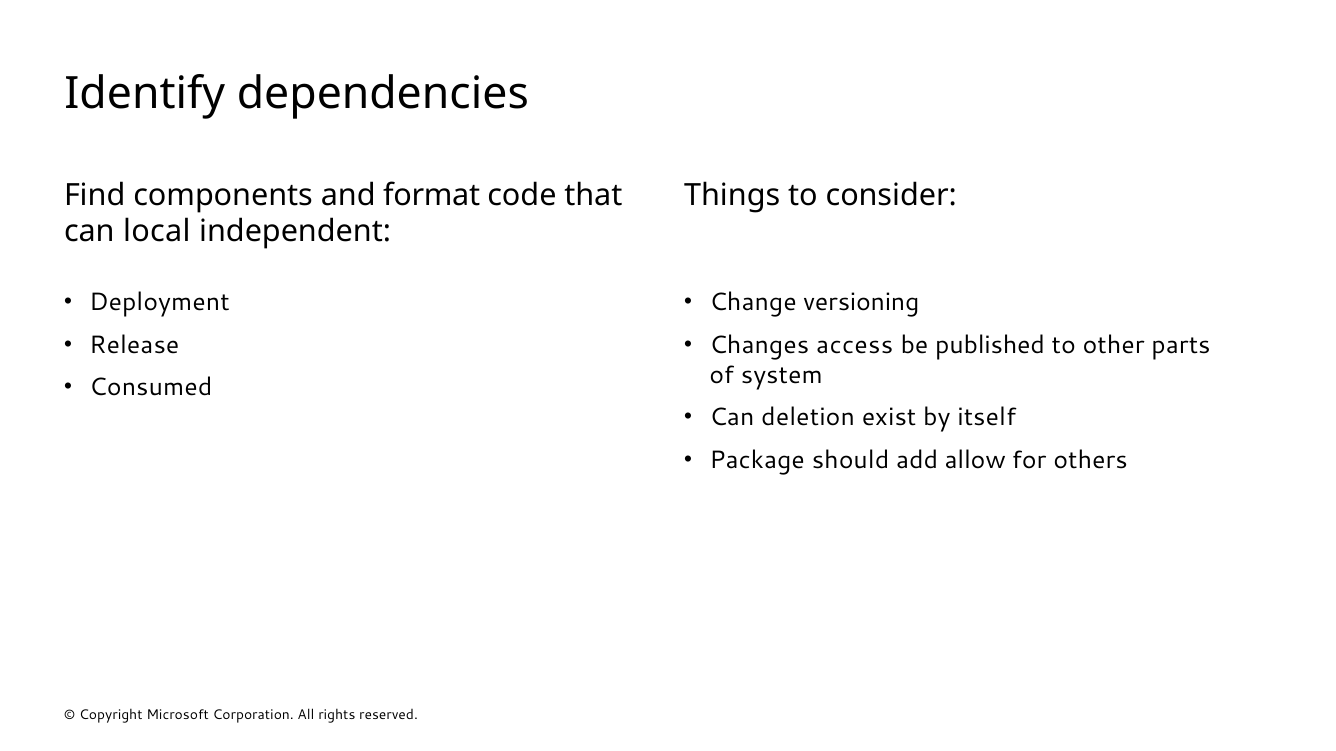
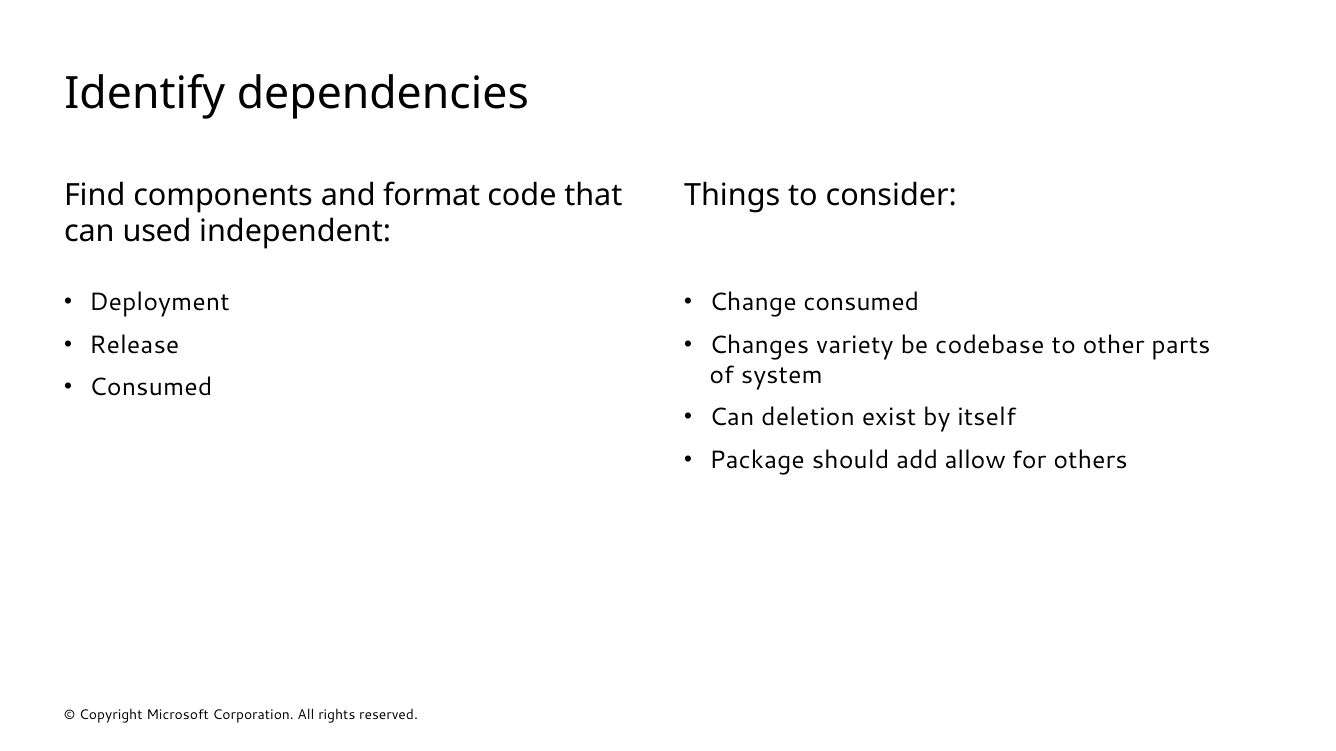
local: local -> used (157, 232)
Change versioning: versioning -> consumed (861, 303)
access: access -> variety (855, 345)
published: published -> codebase (990, 345)
